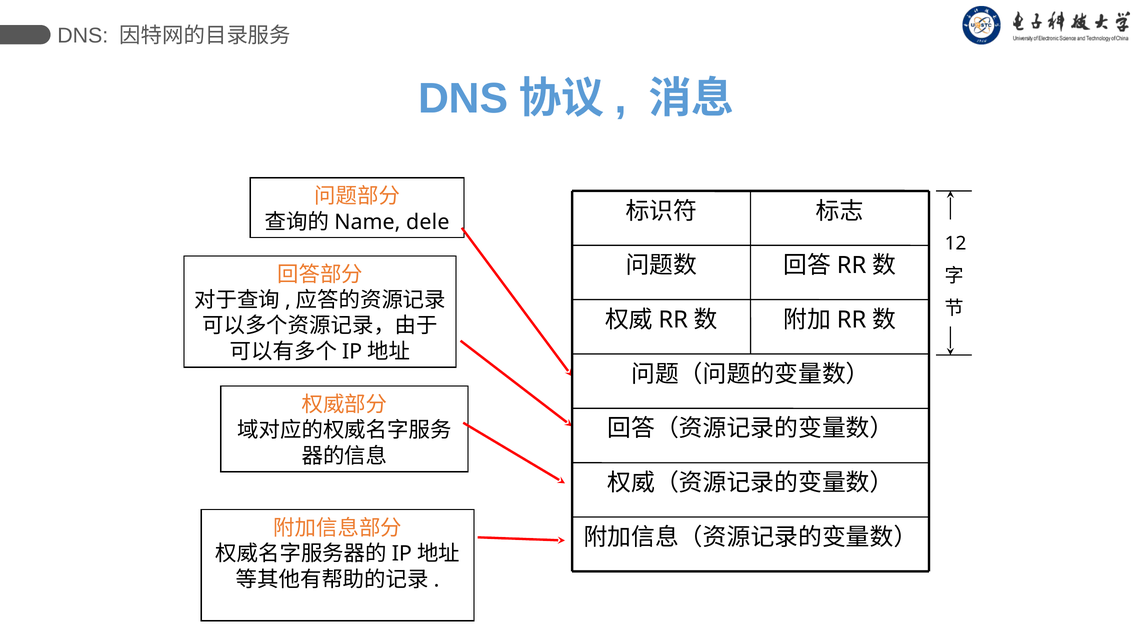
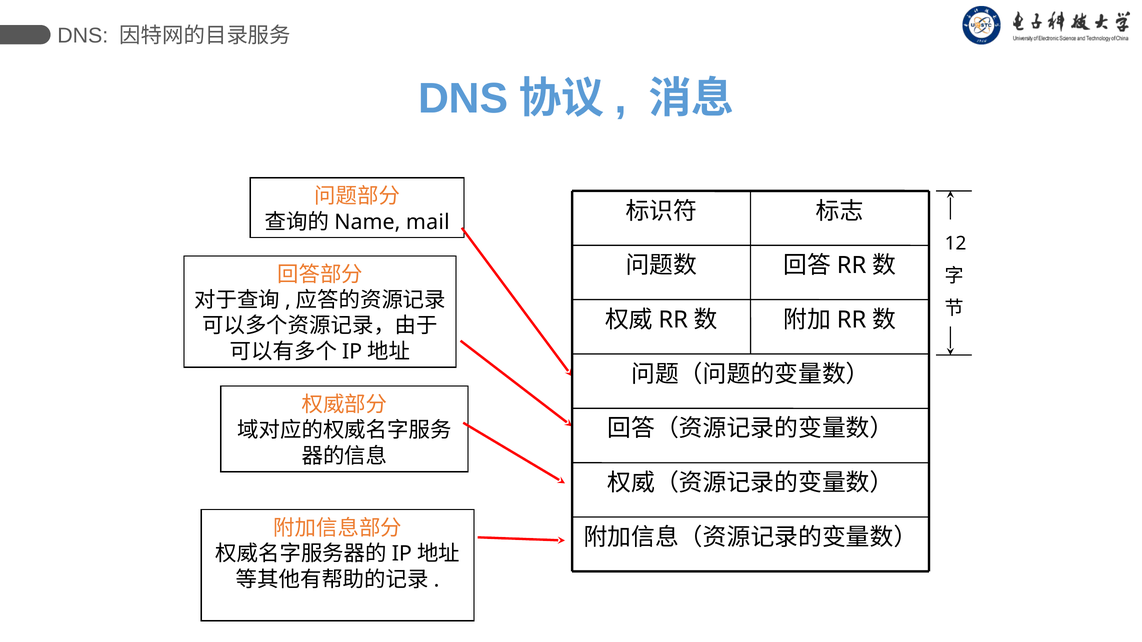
dele: dele -> mail (428, 222)
